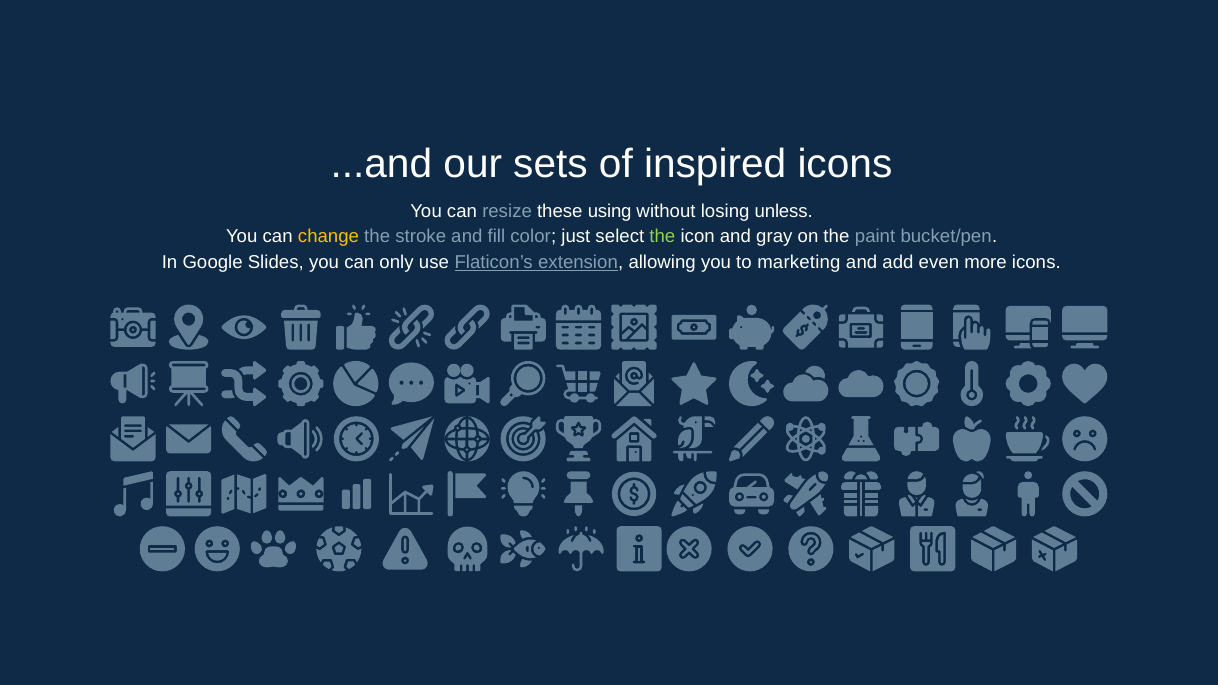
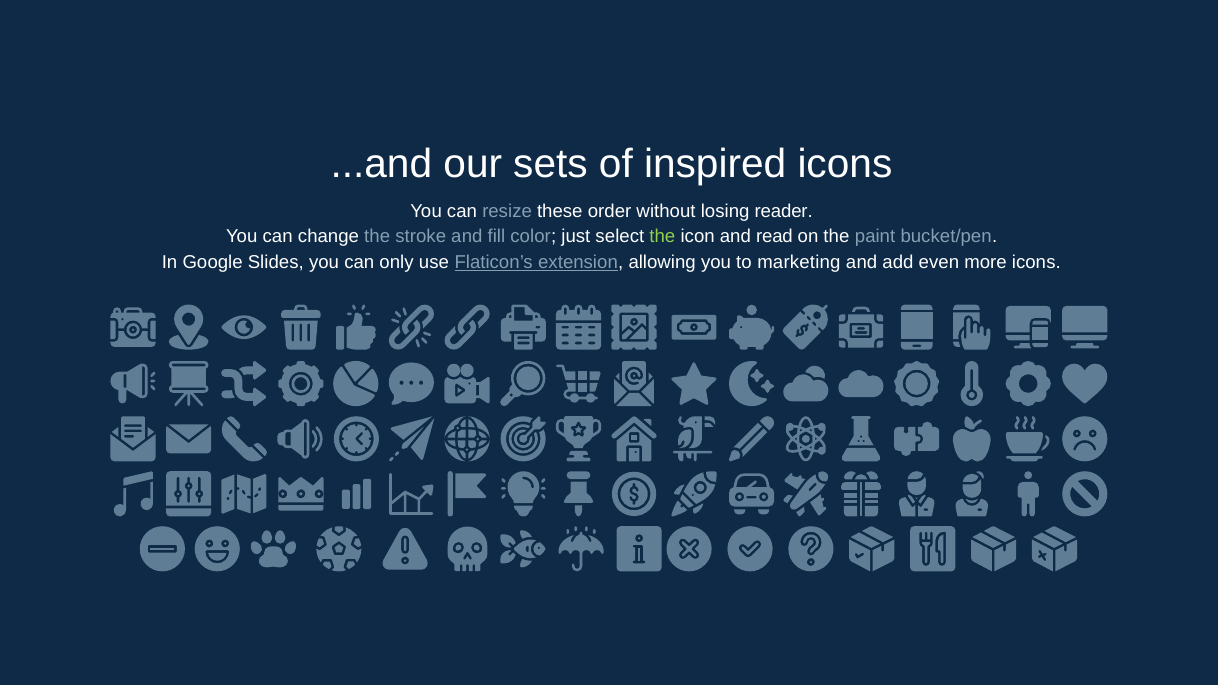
using: using -> order (610, 211)
unless: unless -> reader (784, 211)
change colour: yellow -> white (328, 237)
gray: gray -> read (774, 237)
